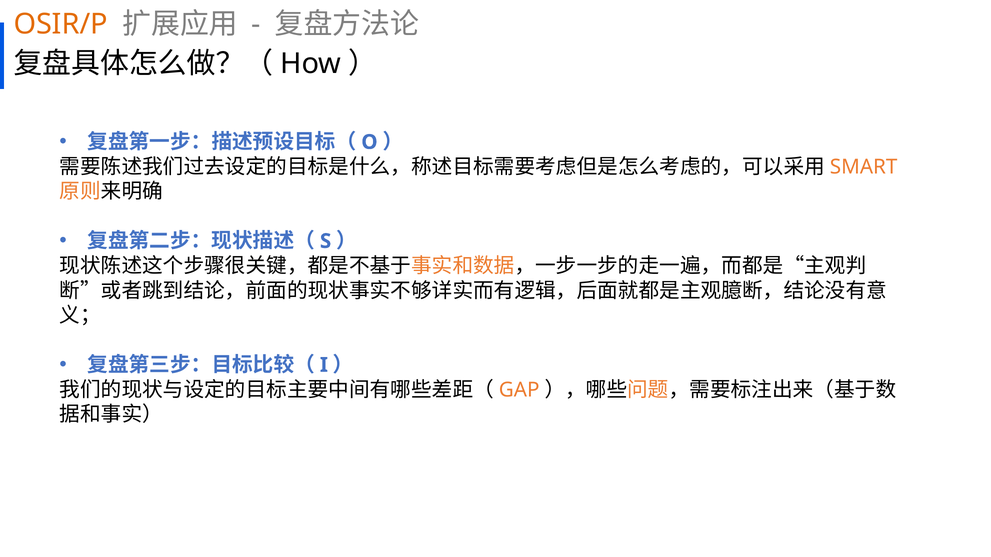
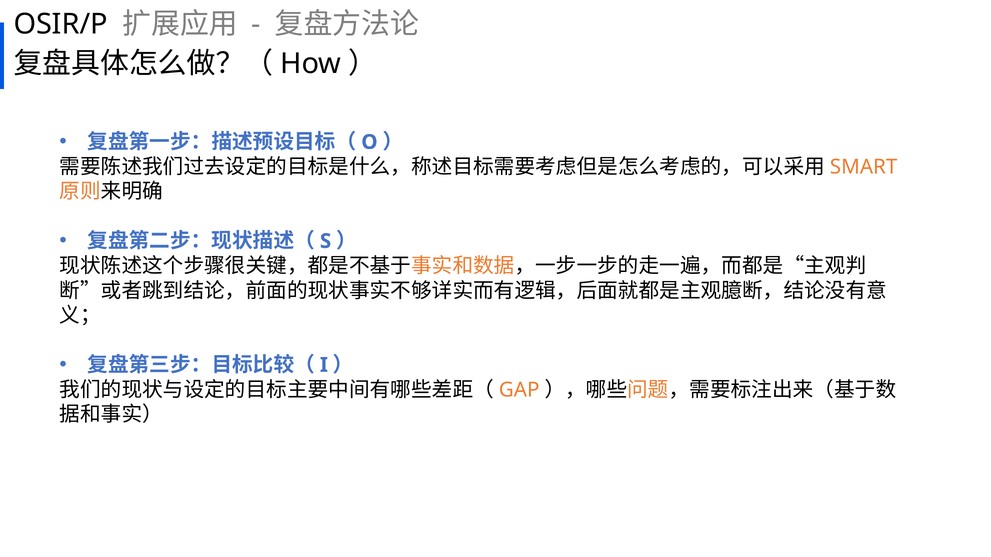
OSIR/P colour: orange -> black (61, 24)
